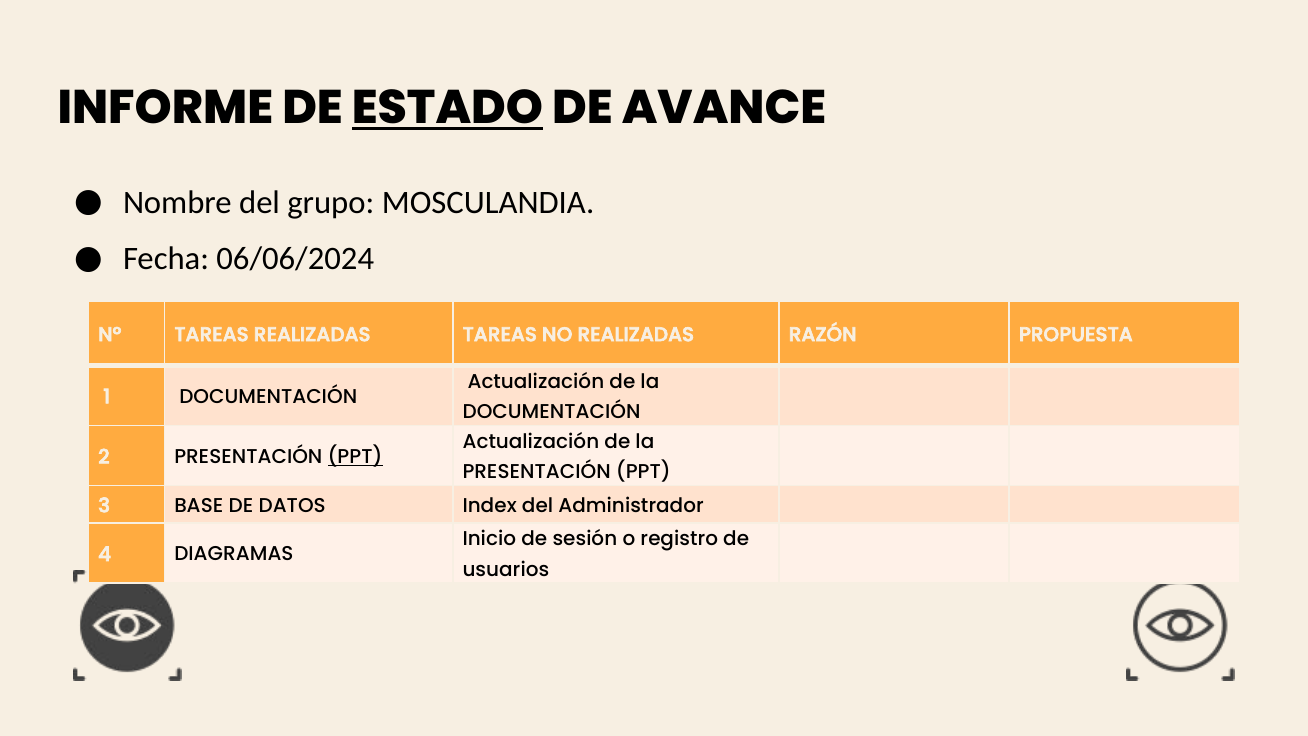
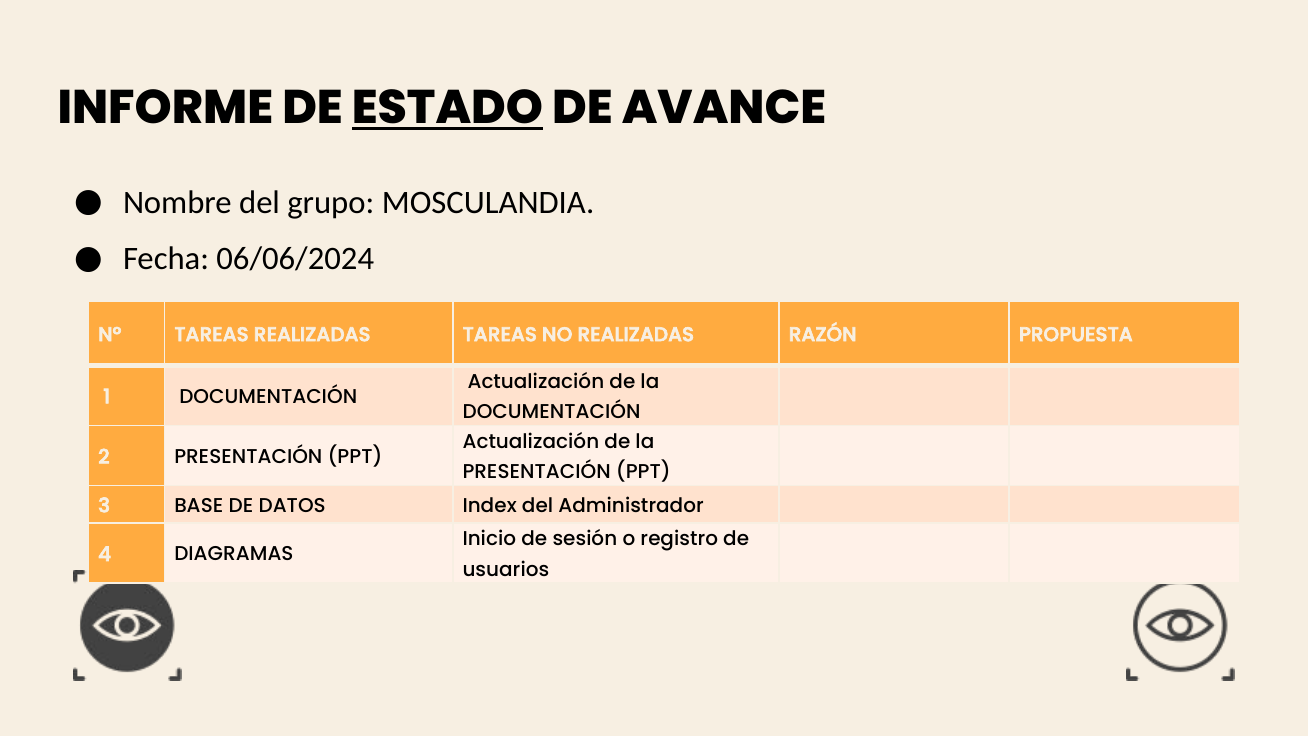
PPT underline: present -> none (355, 457)
